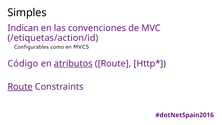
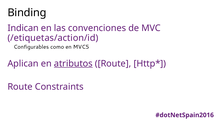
Simples: Simples -> Binding (27, 13)
Código: Código -> Aplican (23, 63)
Route underline: present -> none (20, 87)
